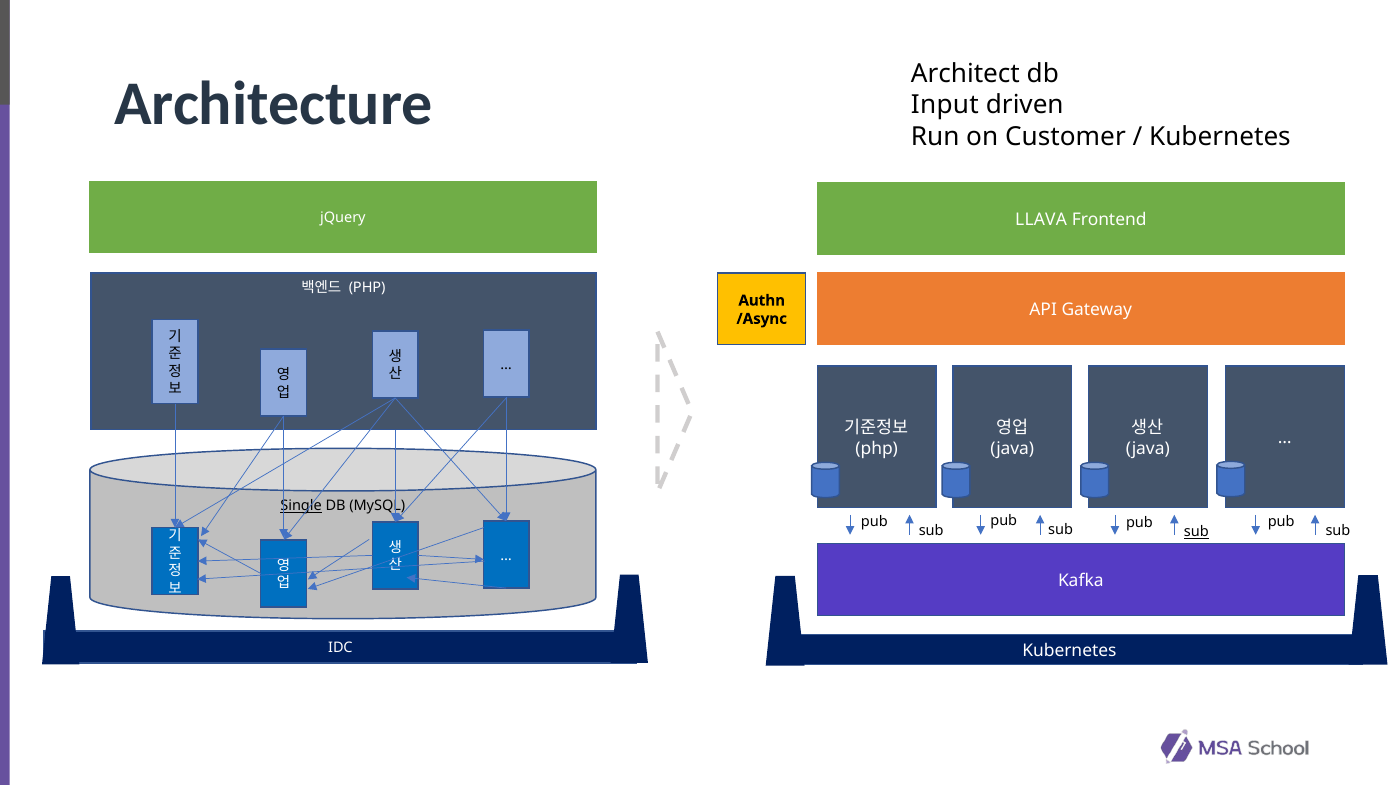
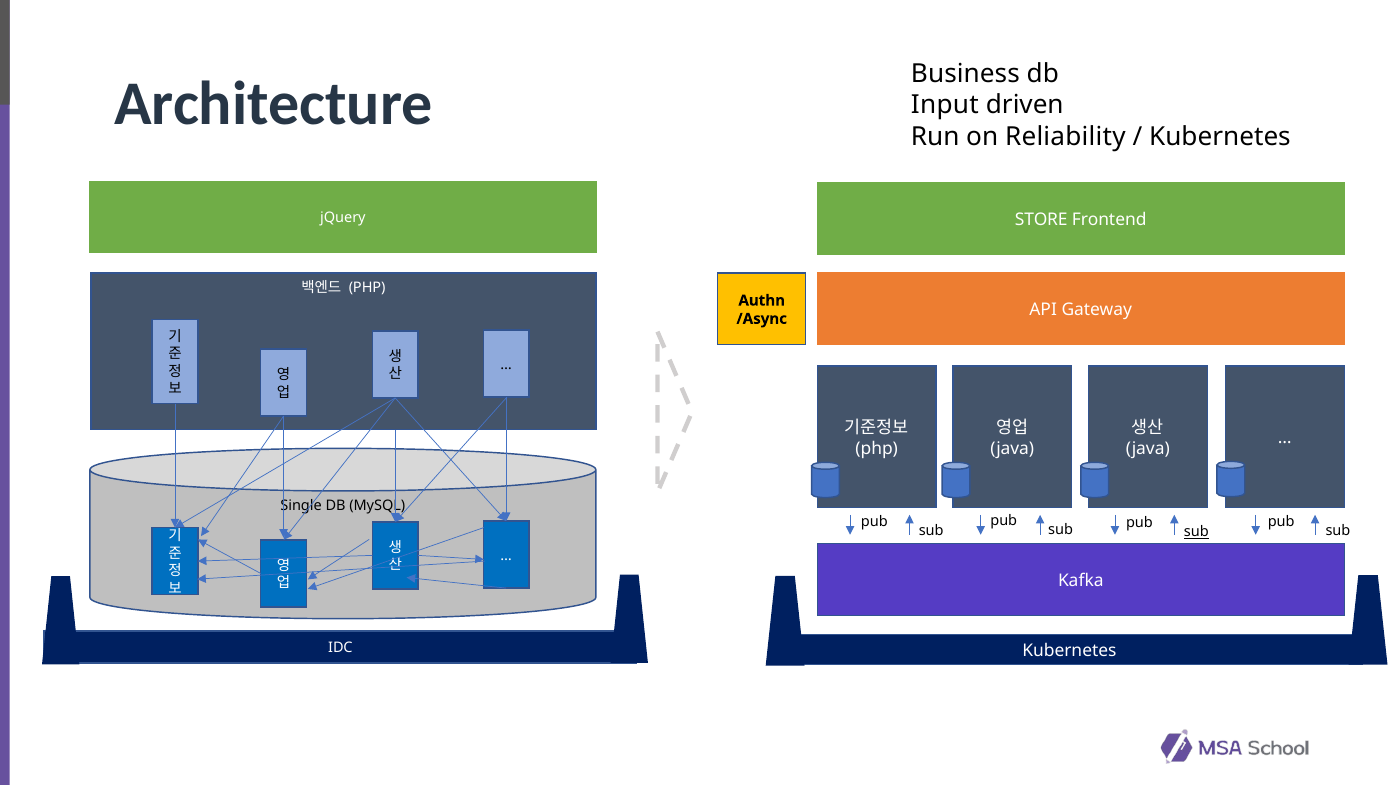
Architect: Architect -> Business (965, 74)
Customer: Customer -> Reliability (1065, 136)
LLAVA: LLAVA -> STORE (1041, 220)
Single underline: present -> none (301, 506)
